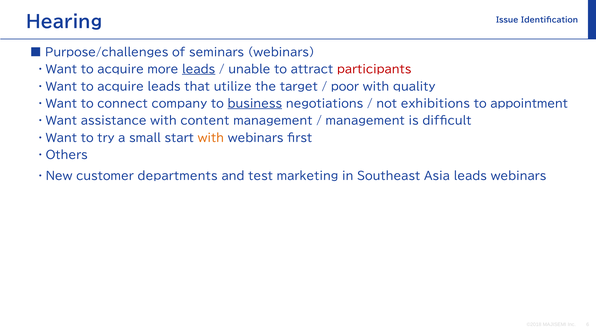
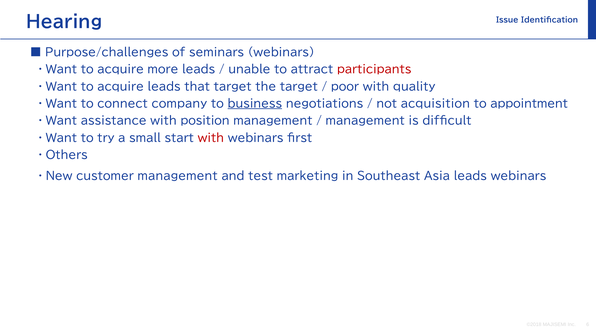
leads underline: present -> none (199, 70)
that utilize: utilize -> target (233, 87)
exhibitions: exhibitions -> acquisition (435, 104)
content: content -> position (205, 121)
with colour: orange -> red (211, 138)
customer departments: departments -> management (178, 176)
